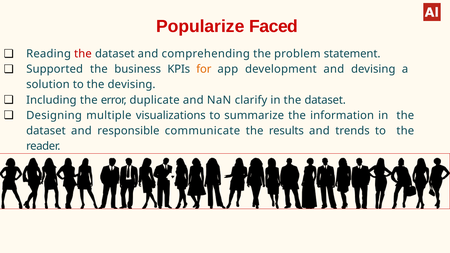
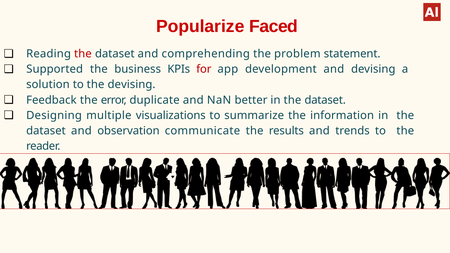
for colour: orange -> red (204, 69)
Including: Including -> Feedback (51, 100)
clarify: clarify -> better (251, 100)
responsible: responsible -> observation (128, 131)
